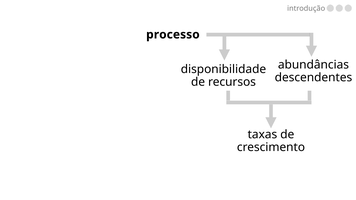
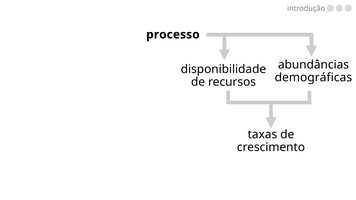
descendentes: descendentes -> demográficas (313, 78)
